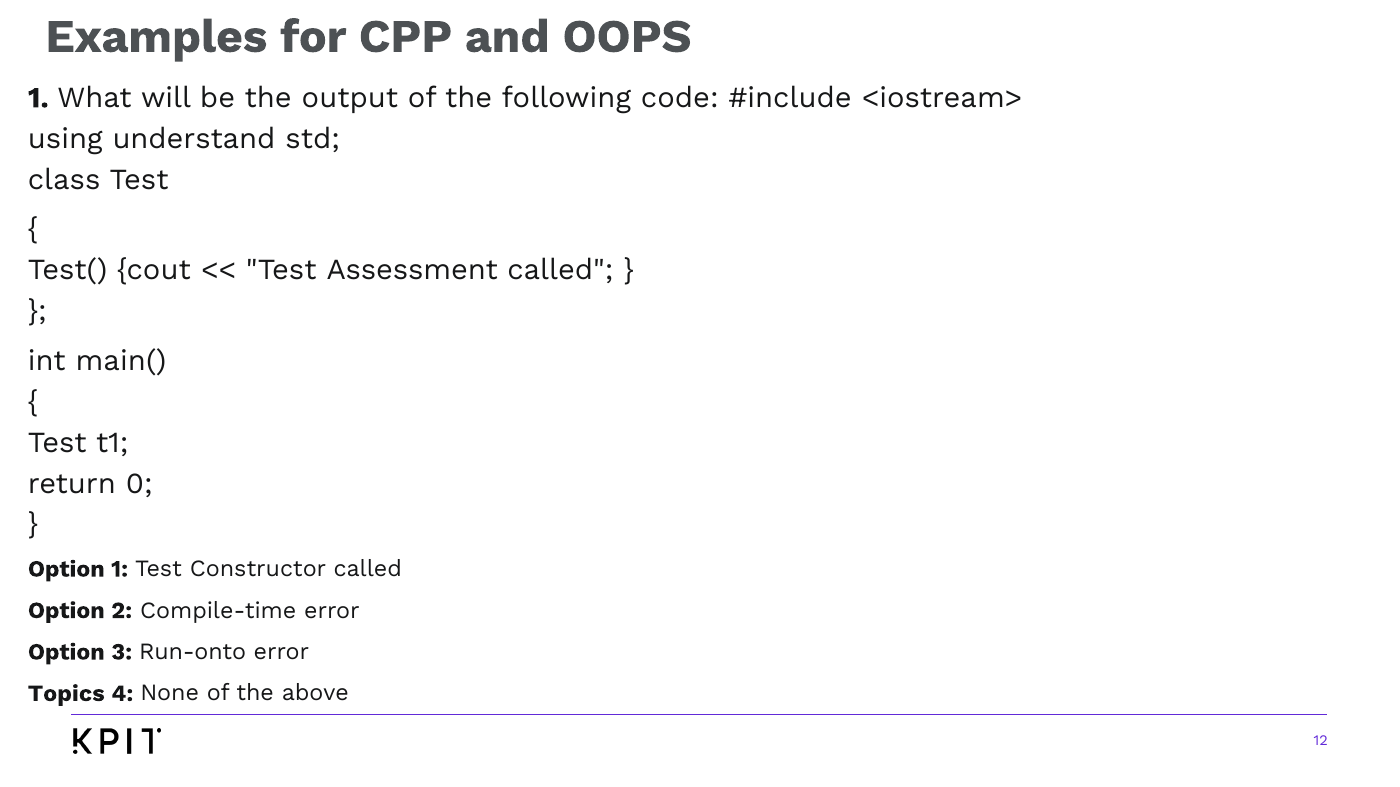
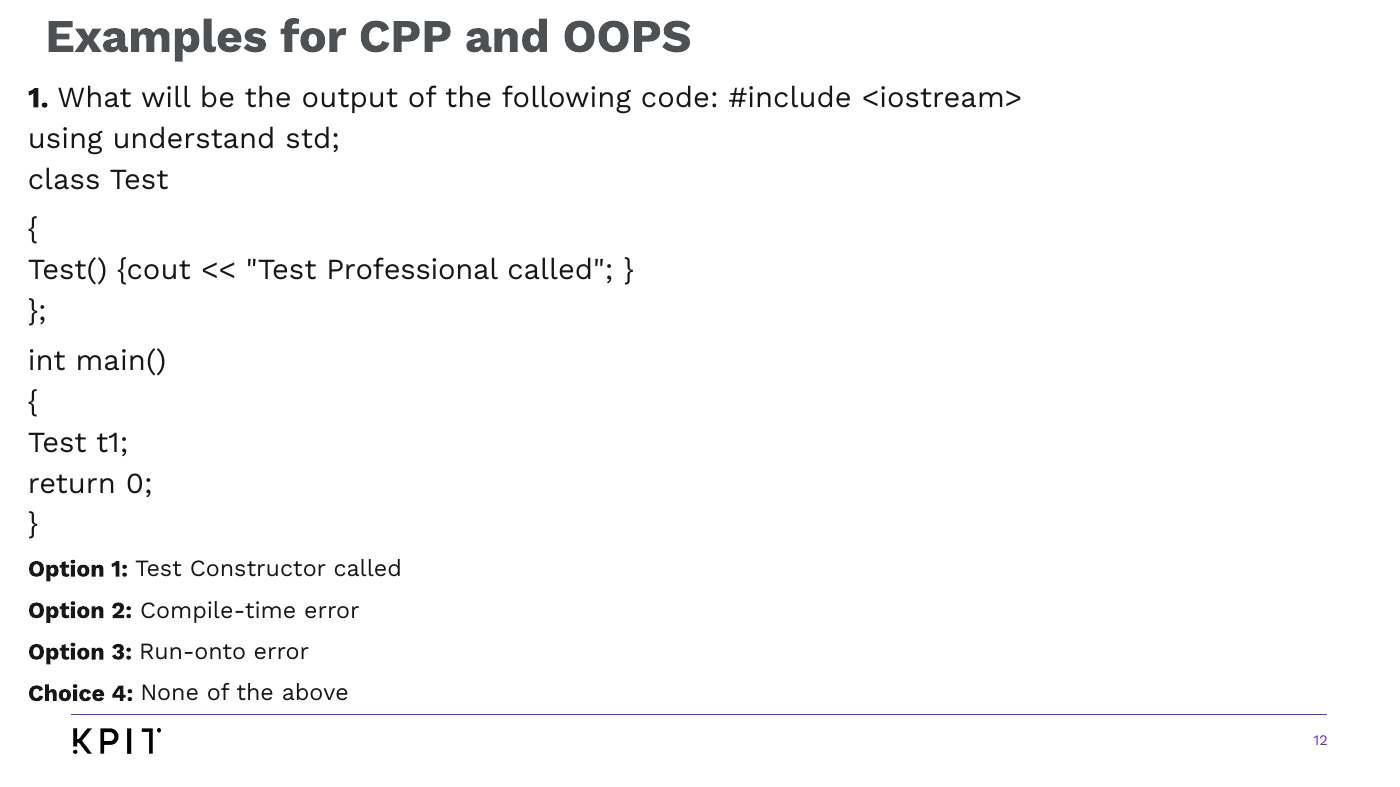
Assessment: Assessment -> Professional (412, 270)
Topics: Topics -> Choice (66, 694)
